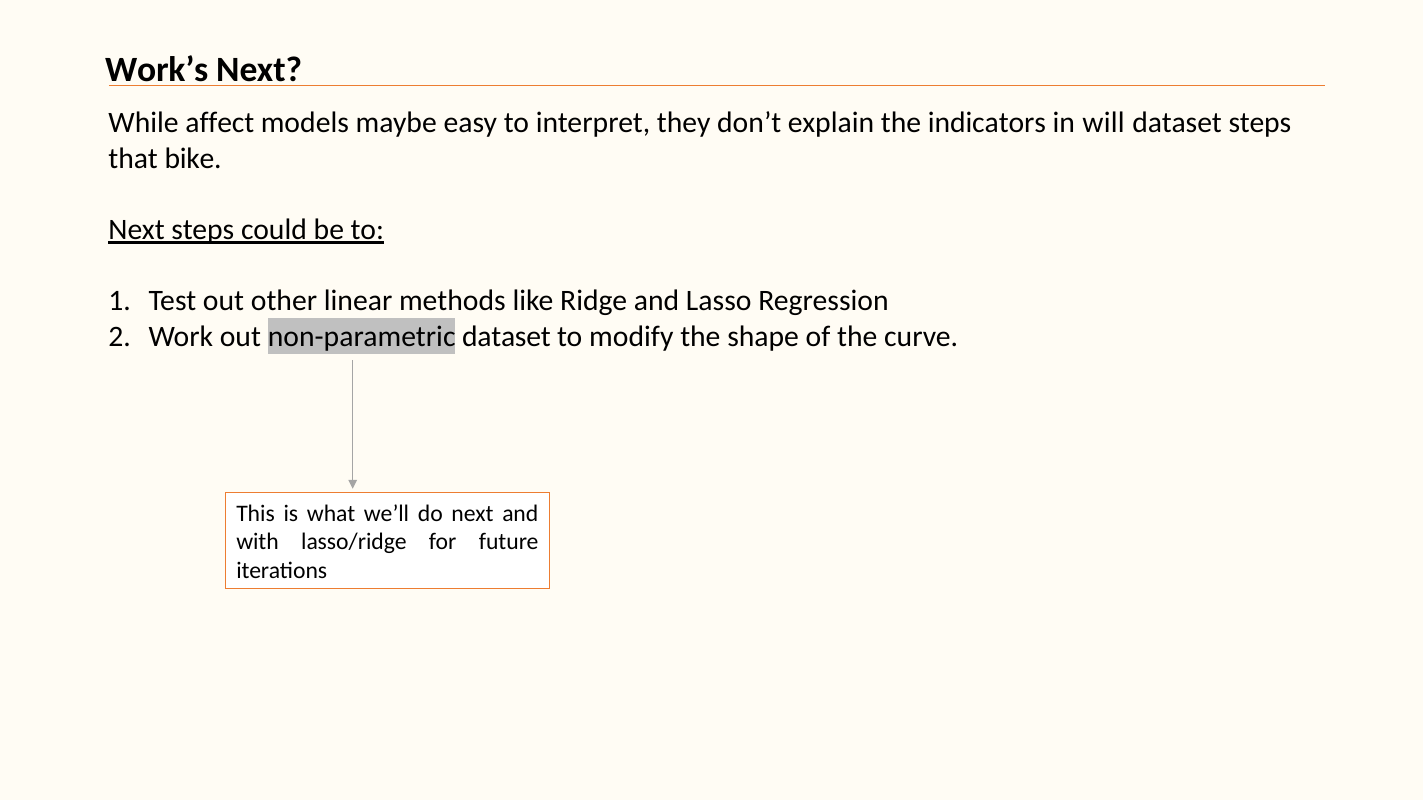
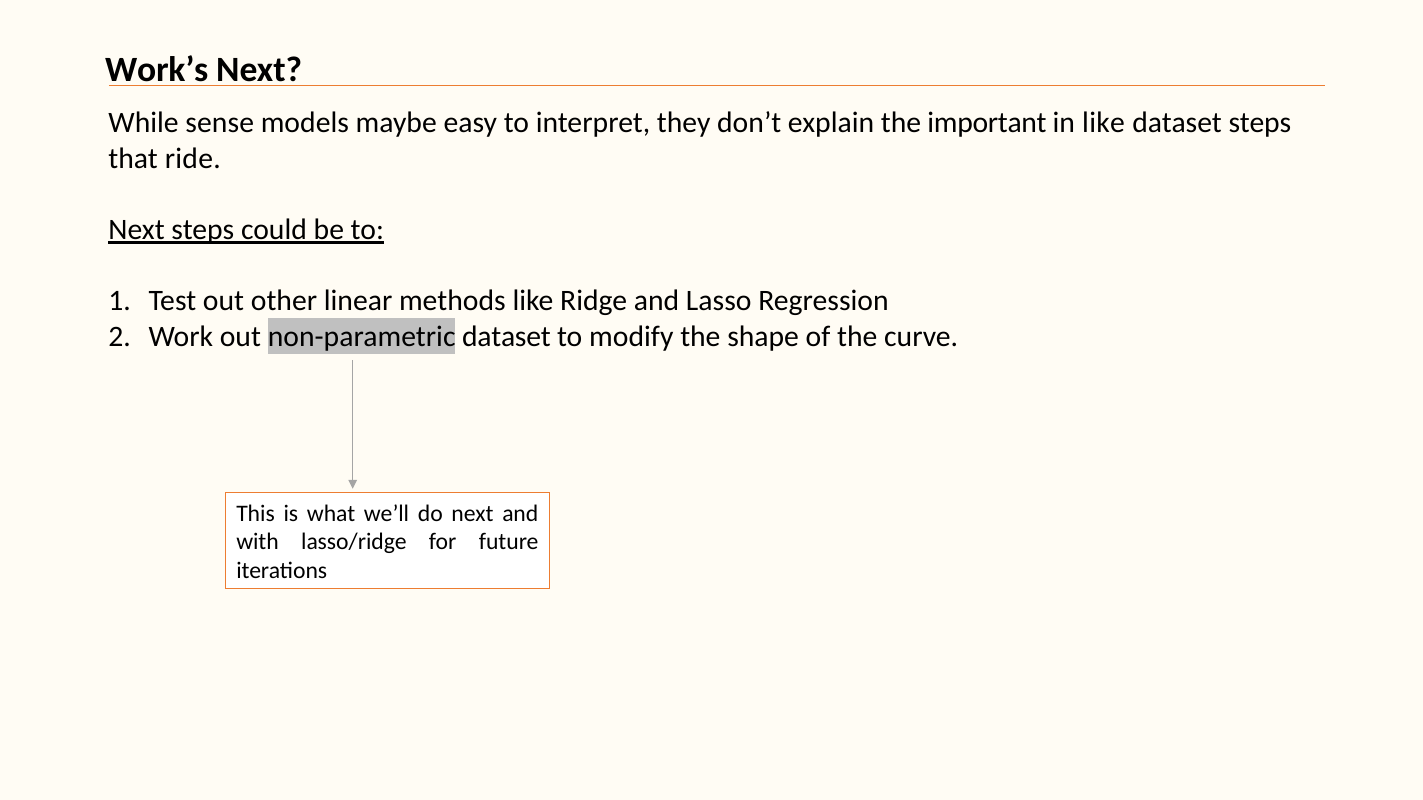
affect: affect -> sense (220, 123)
indicators: indicators -> important (987, 123)
in will: will -> like (1104, 123)
bike: bike -> ride (193, 159)
